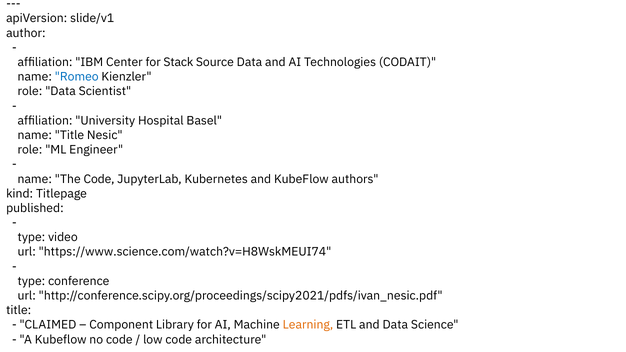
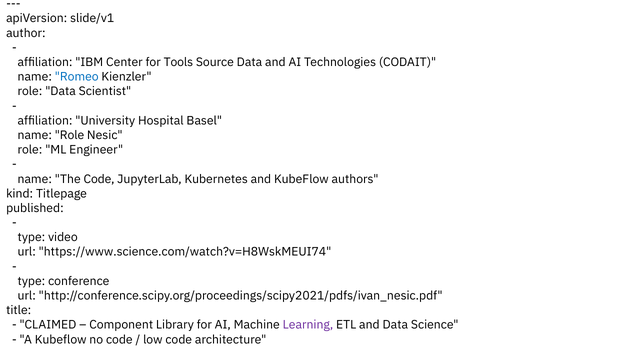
Stack: Stack -> Tools (178, 62)
name Title: Title -> Role (70, 135)
Learning colour: orange -> purple (308, 325)
